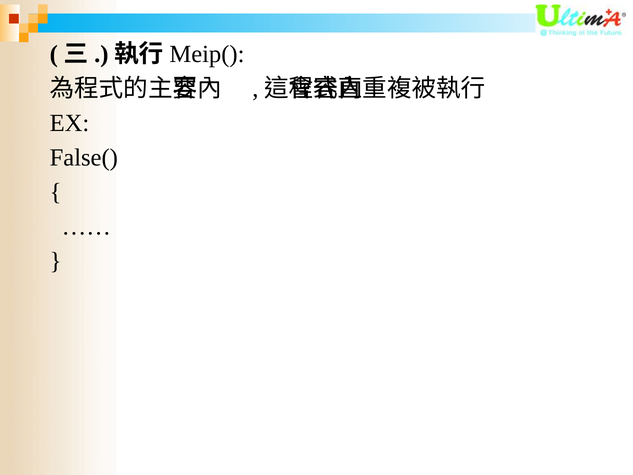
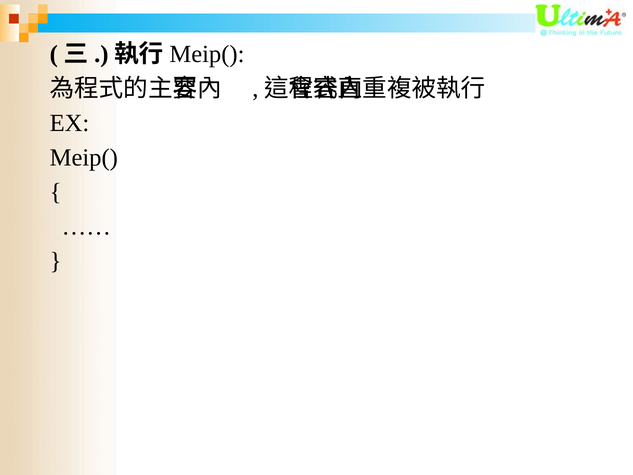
False(: False( -> Meip( (84, 158)
